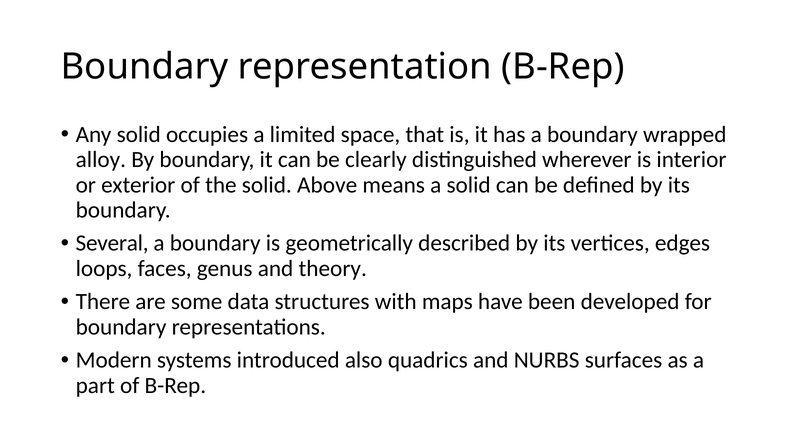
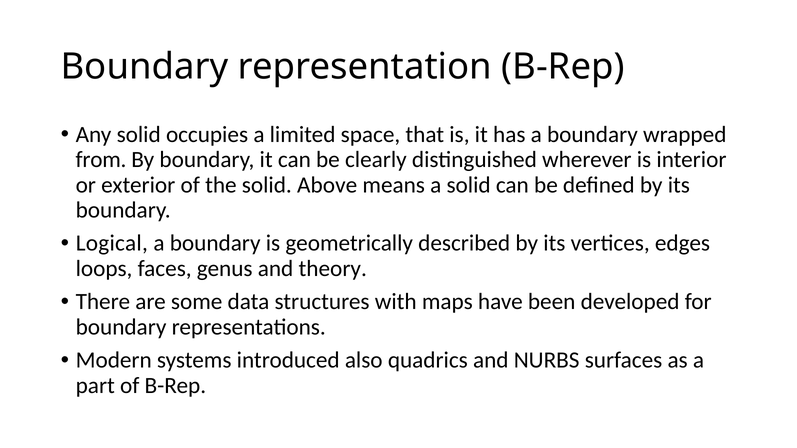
alloy: alloy -> from (101, 160)
Several: Several -> Logical (112, 243)
